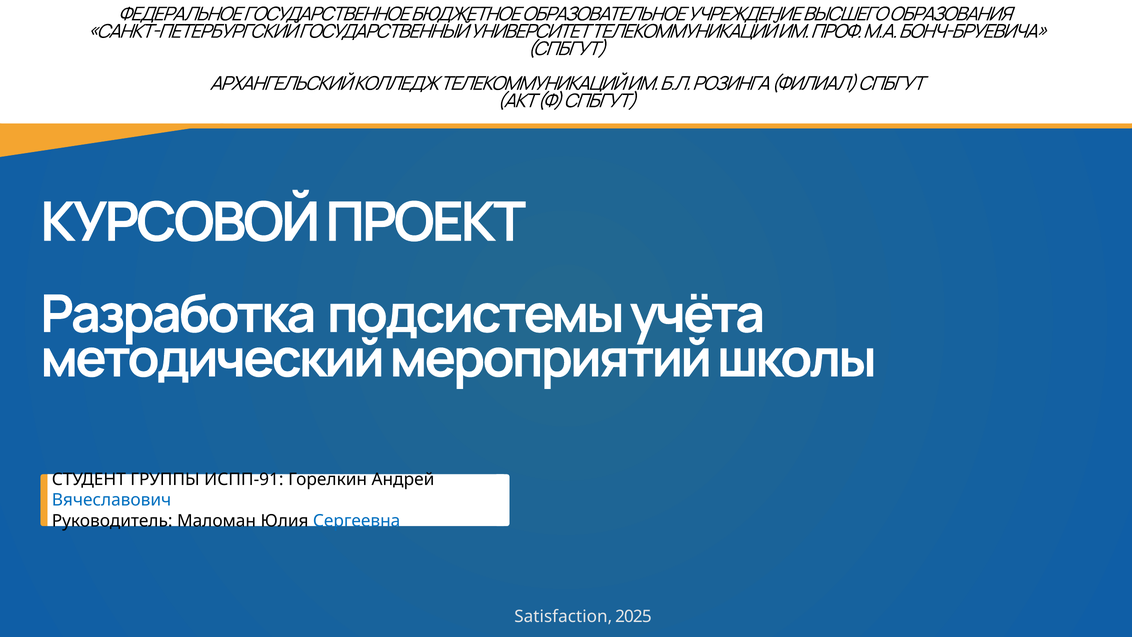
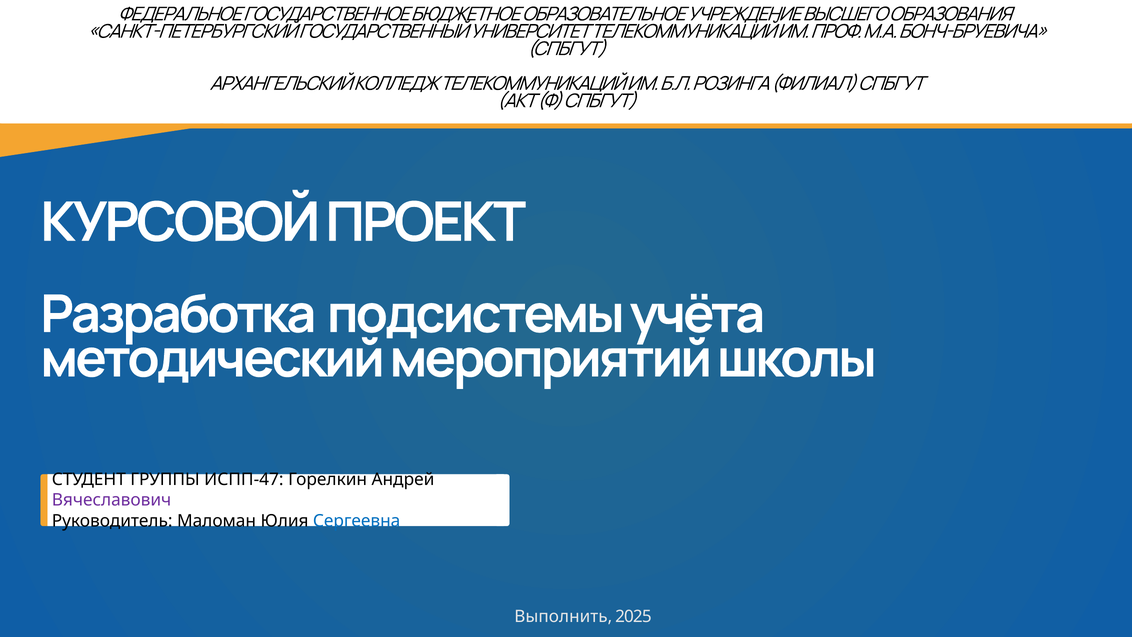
ИСПП-91: ИСПП-91 -> ИСПП-47 (244, 479)
Вячеславович colour: blue -> purple (112, 500)
Satisfaction: Satisfaction -> Выполнить (563, 616)
